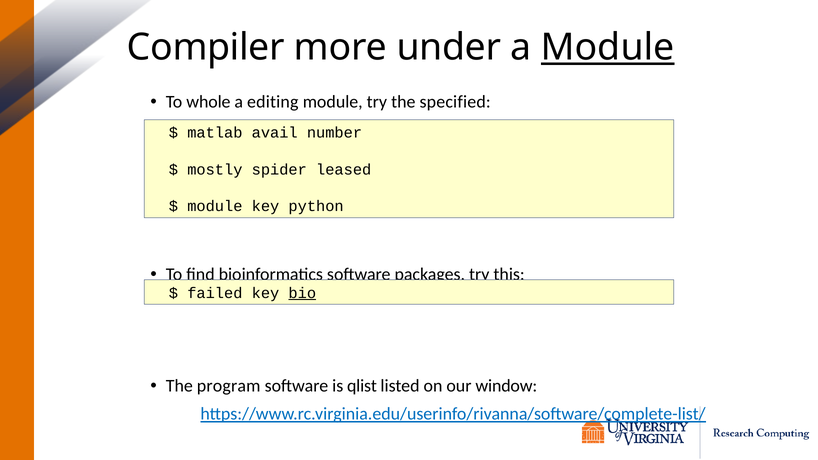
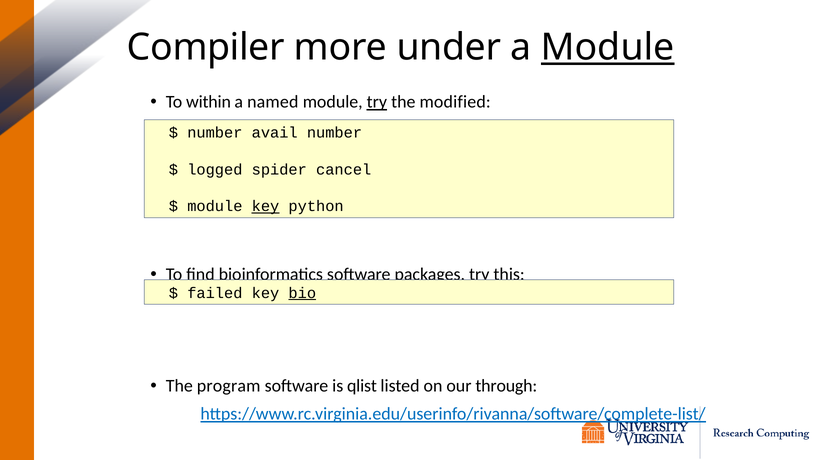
whole: whole -> within (208, 102)
editing: editing -> named (273, 102)
try underline: none -> present (377, 102)
specified: specified -> modified (455, 102)
matlab: matlab -> number (215, 133)
mostly: mostly -> logged (215, 170)
leased: leased -> cancel (344, 170)
key underline: none -> present (265, 206)
window: window -> through (506, 386)
